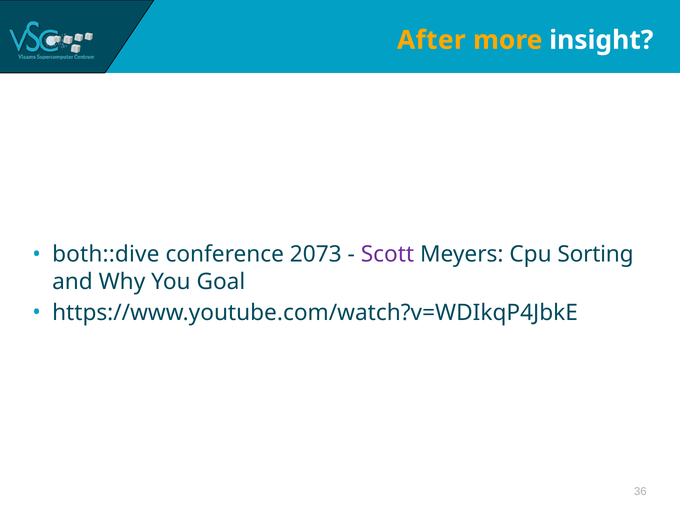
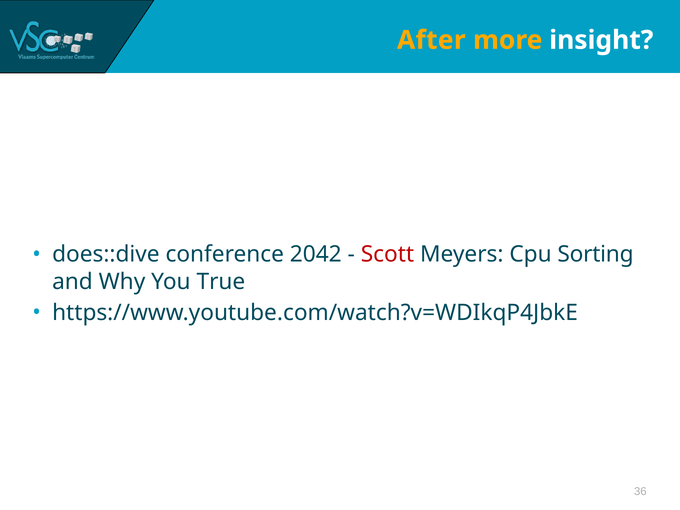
both::dive: both::dive -> does::dive (106, 254)
2073: 2073 -> 2042 (316, 254)
Scott colour: purple -> red (387, 254)
Goal: Goal -> True (221, 282)
